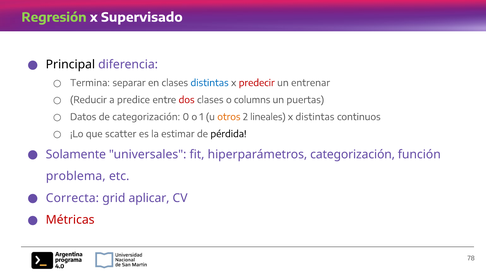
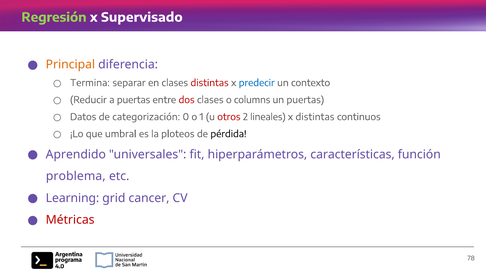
Principal colour: black -> orange (70, 65)
distintas colour: blue -> red (210, 83)
predecir colour: red -> blue (257, 83)
entrenar: entrenar -> contexto (311, 83)
a predice: predice -> puertas (134, 100)
otros colour: orange -> red (229, 117)
scatter: scatter -> umbral (121, 134)
estimar: estimar -> ploteos (178, 134)
Solamente: Solamente -> Aprendido (76, 155)
hiperparámetros categorización: categorización -> características (353, 155)
Correcta: Correcta -> Learning (72, 198)
aplicar: aplicar -> cancer (149, 198)
